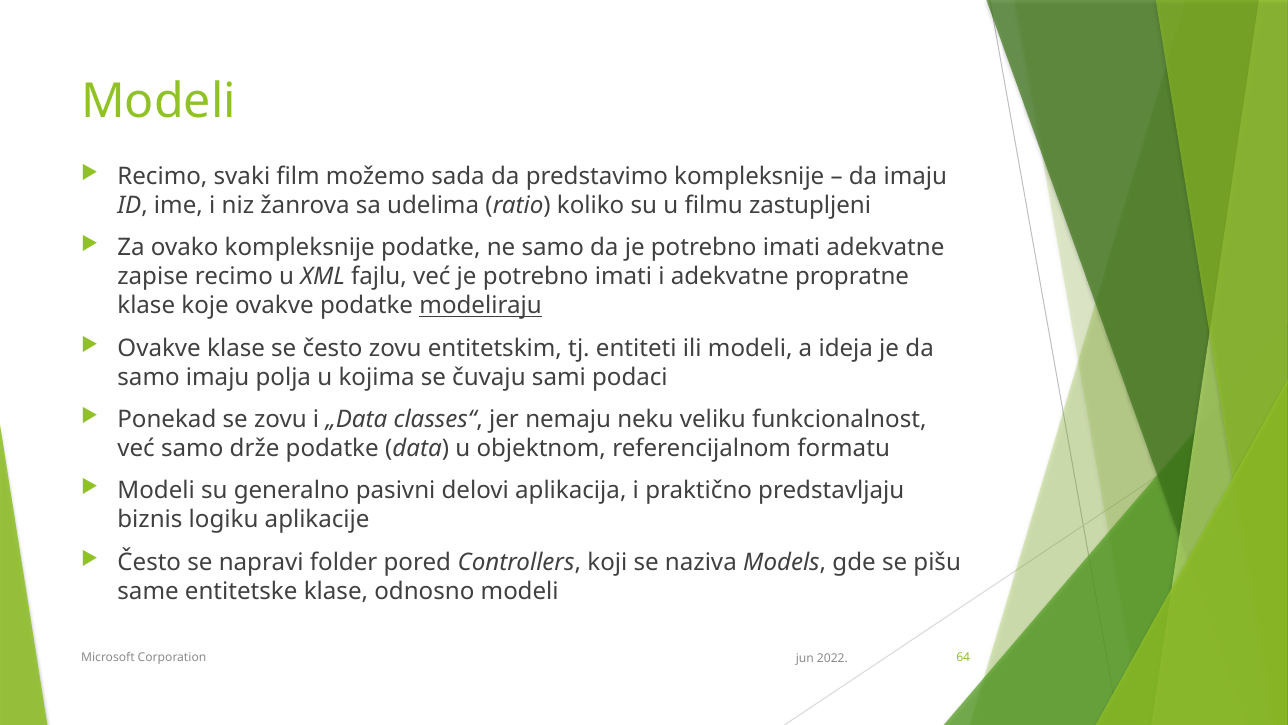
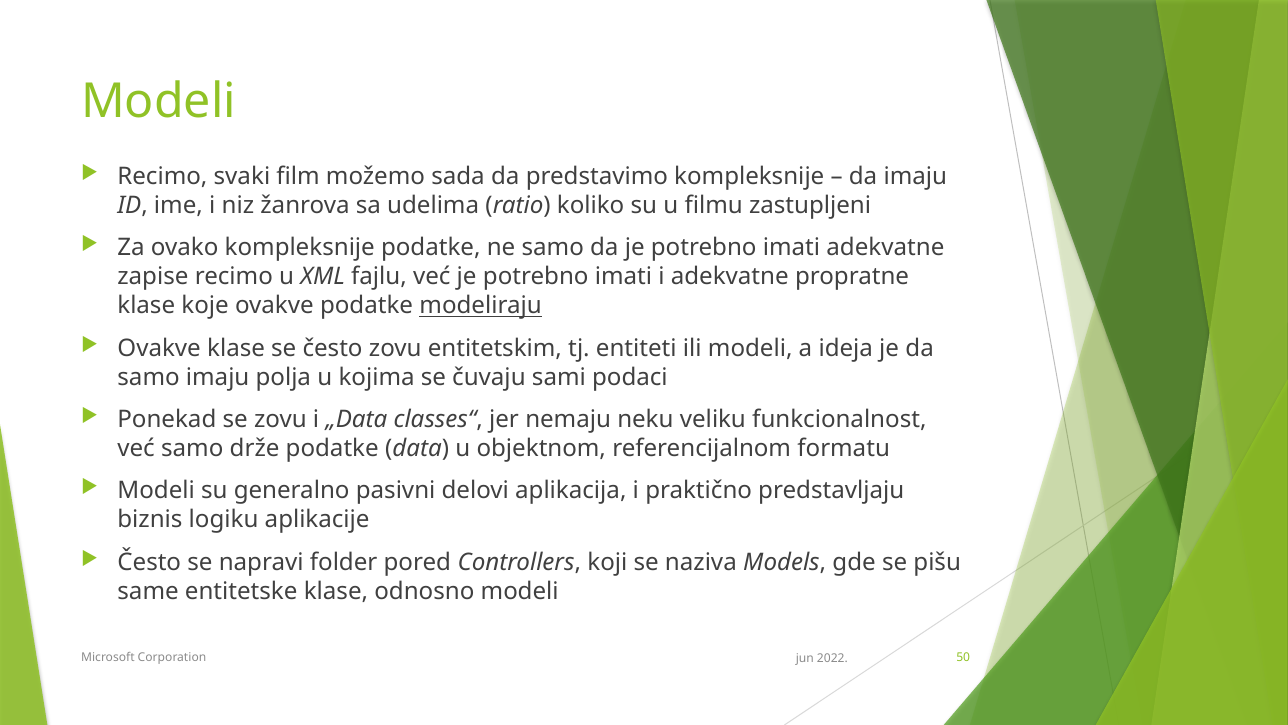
64: 64 -> 50 (963, 657)
